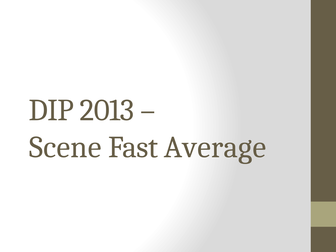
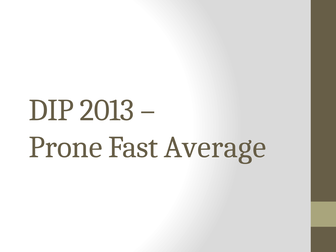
Scene: Scene -> Prone (65, 147)
